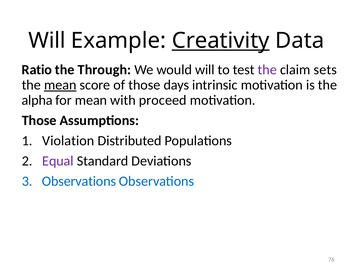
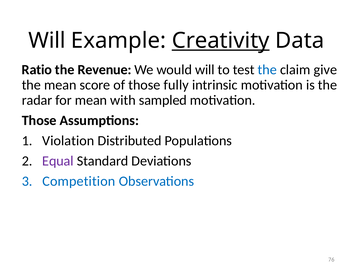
Through: Through -> Revenue (104, 70)
the colour: purple -> blue (267, 70)
sets: sets -> give (325, 70)
mean underline: present -> none (60, 85)
days: days -> fully (176, 85)
alpha: alpha -> radar (37, 100)
proceed: proceed -> sampled (163, 100)
Observations: Observations -> Competition (79, 181)
